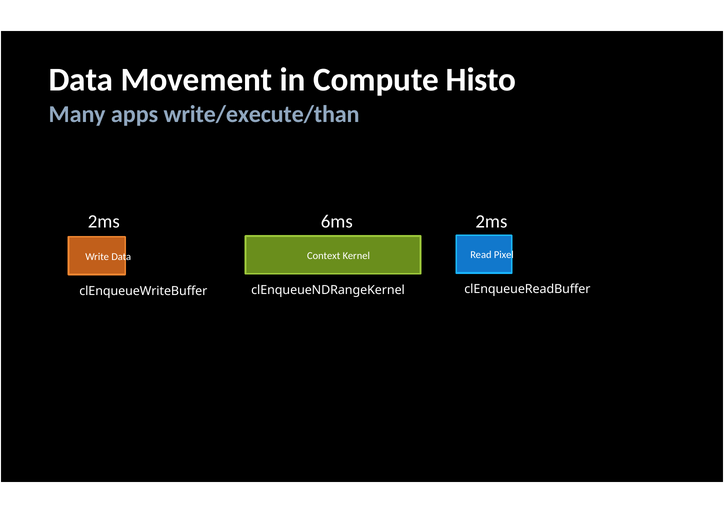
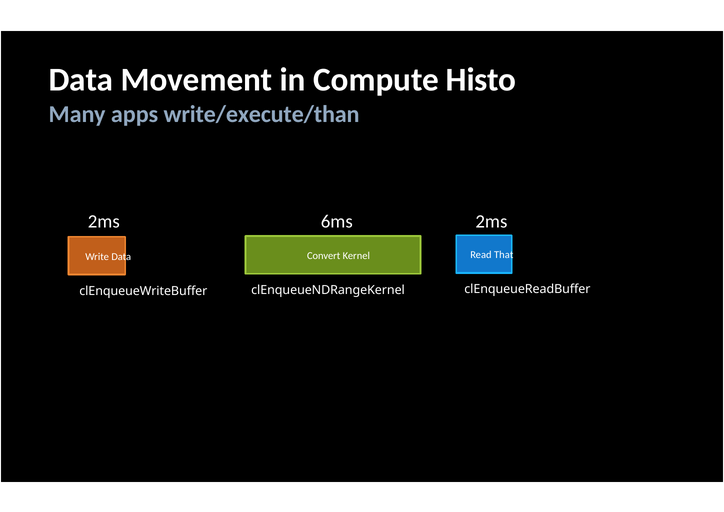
Pixel: Pixel -> That (504, 255)
Context: Context -> Convert (324, 256)
